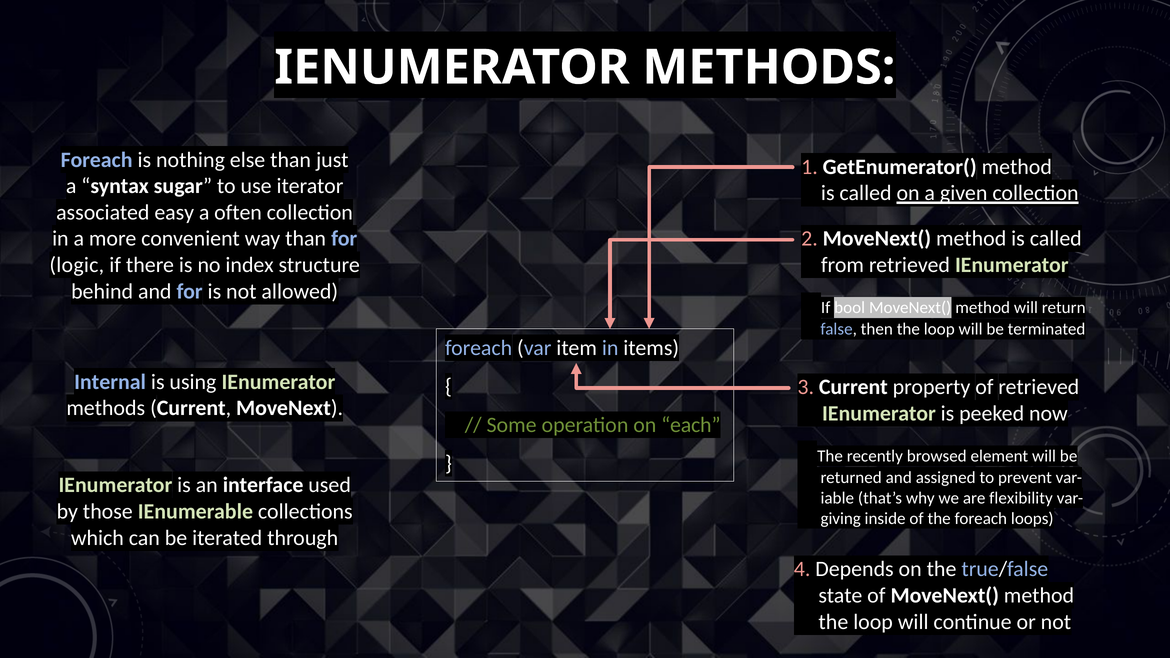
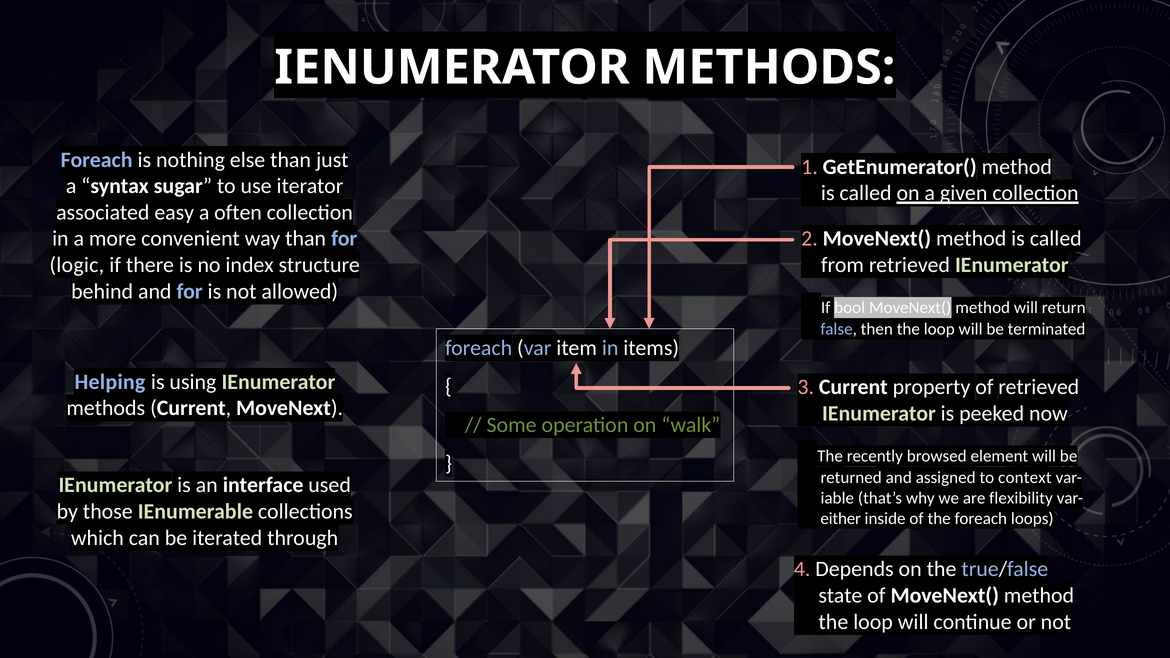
Internal: Internal -> Helping (110, 382)
each: each -> walk (691, 425)
prevent: prevent -> context (1025, 477)
giving: giving -> either (841, 519)
